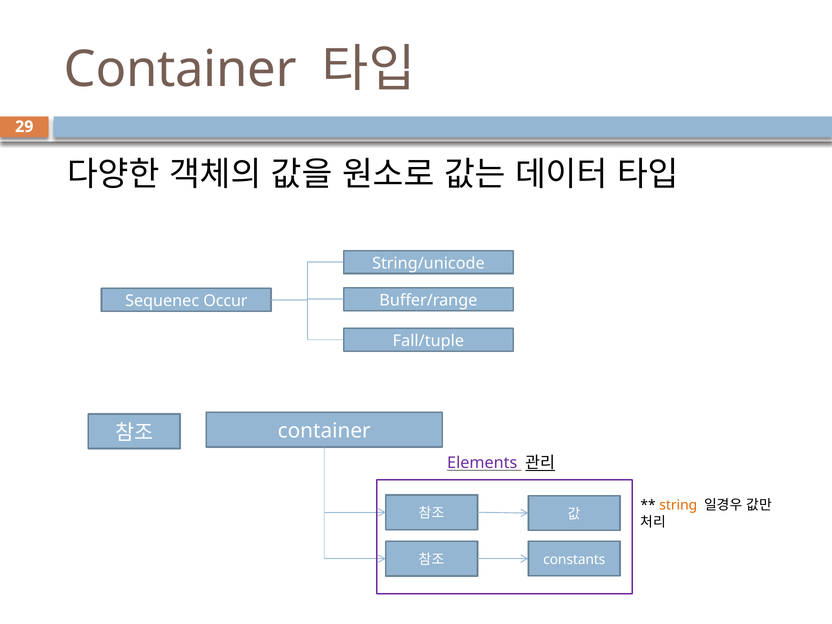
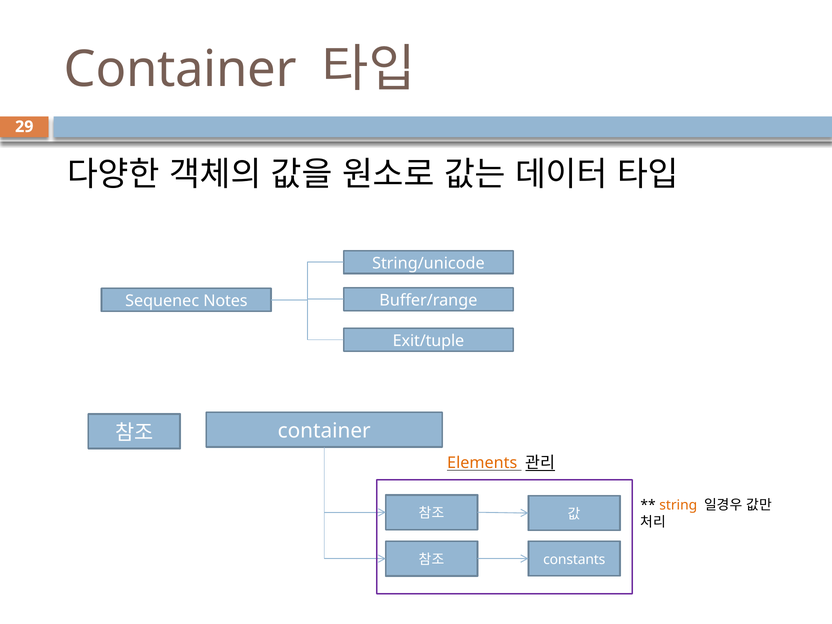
Occur: Occur -> Notes (225, 301)
Fall/tuple: Fall/tuple -> Exit/tuple (428, 341)
Elements colour: purple -> orange (482, 463)
